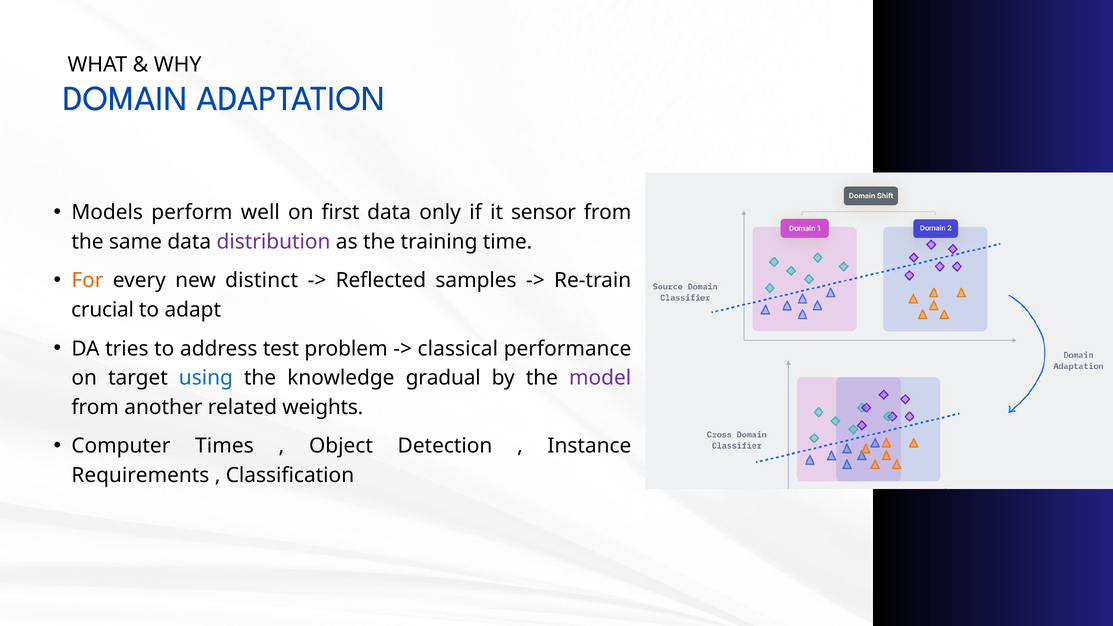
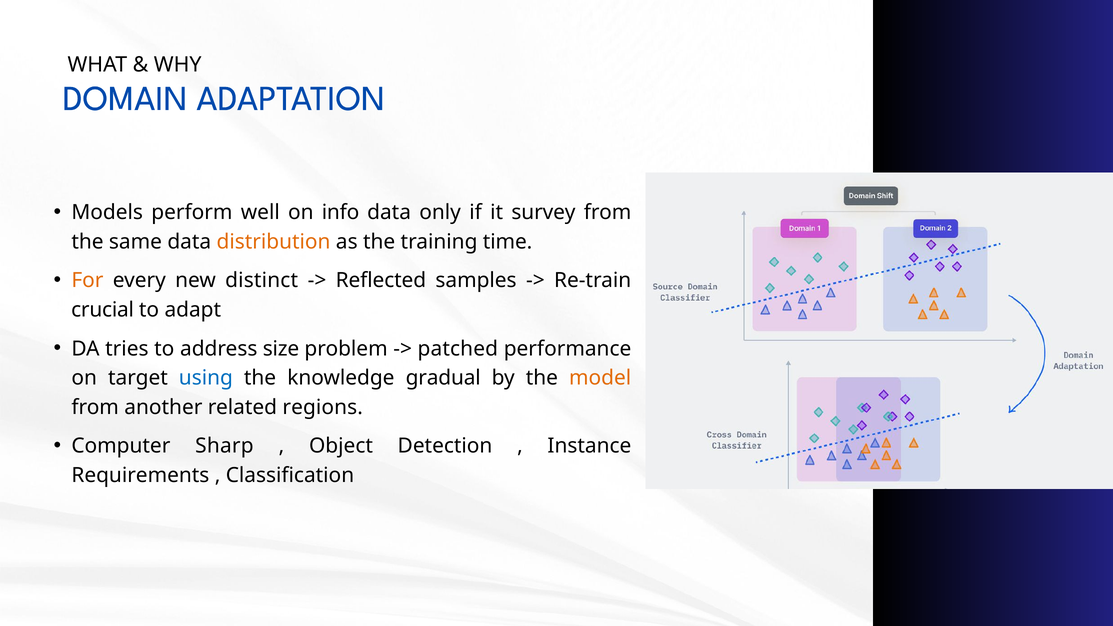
first: first -> info (341, 213)
sensor: sensor -> survey (543, 213)
distribution colour: purple -> orange (274, 242)
test: test -> size (281, 349)
classical: classical -> patched (458, 349)
model colour: purple -> orange (600, 378)
weights: weights -> regions (323, 407)
Times: Times -> Sharp (224, 446)
